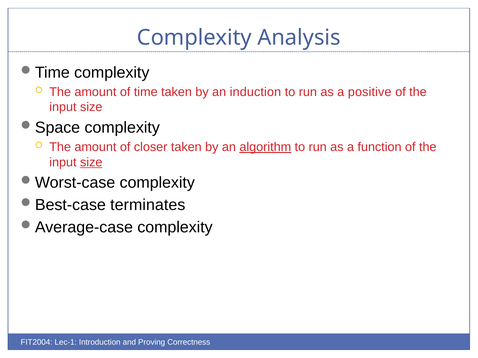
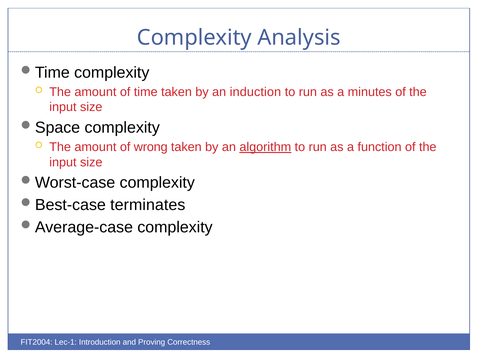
positive: positive -> minutes (370, 92)
closer: closer -> wrong (151, 147)
size underline: present -> none (91, 162)
